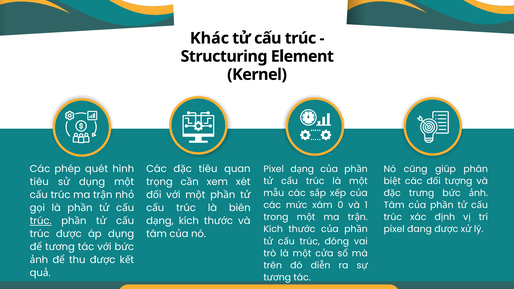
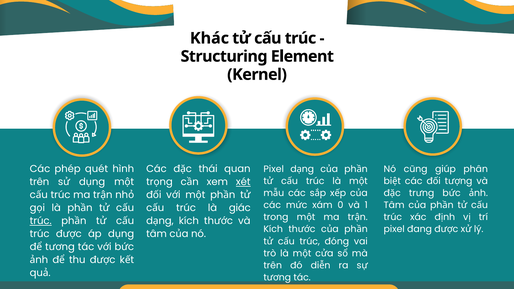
tiêu: tiêu -> thái (208, 169)
tiêu: tiêu -> trên (39, 182)
xét underline: none -> present (243, 182)
biên: biên -> giác (240, 208)
